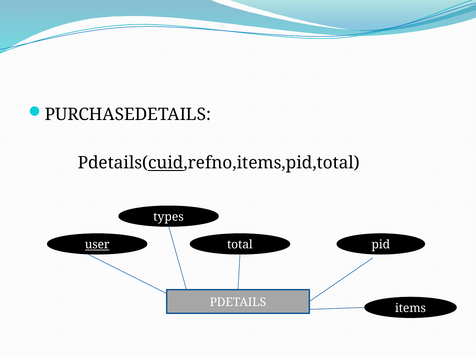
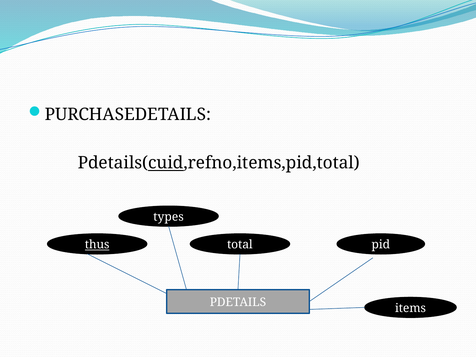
user: user -> thus (97, 245)
